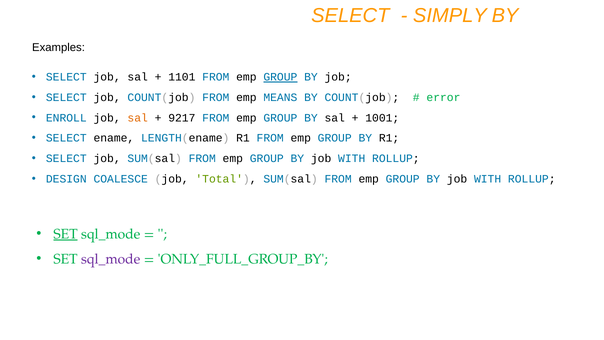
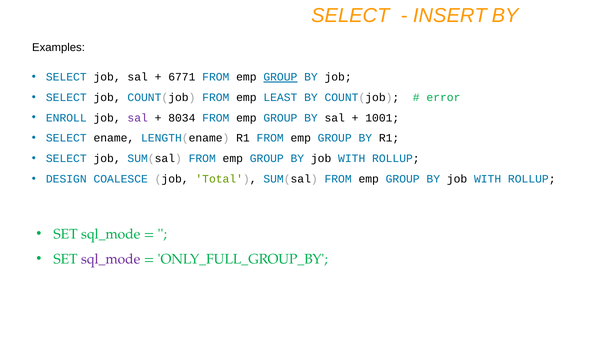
SIMPLY: SIMPLY -> INSERT (450, 16)
1101: 1101 -> 6771 (182, 77)
MEANS: MEANS -> LEAST (280, 97)
sal colour: orange -> purple (138, 118)
9217: 9217 -> 8034 (182, 118)
SET underline: present -> none (66, 234)
